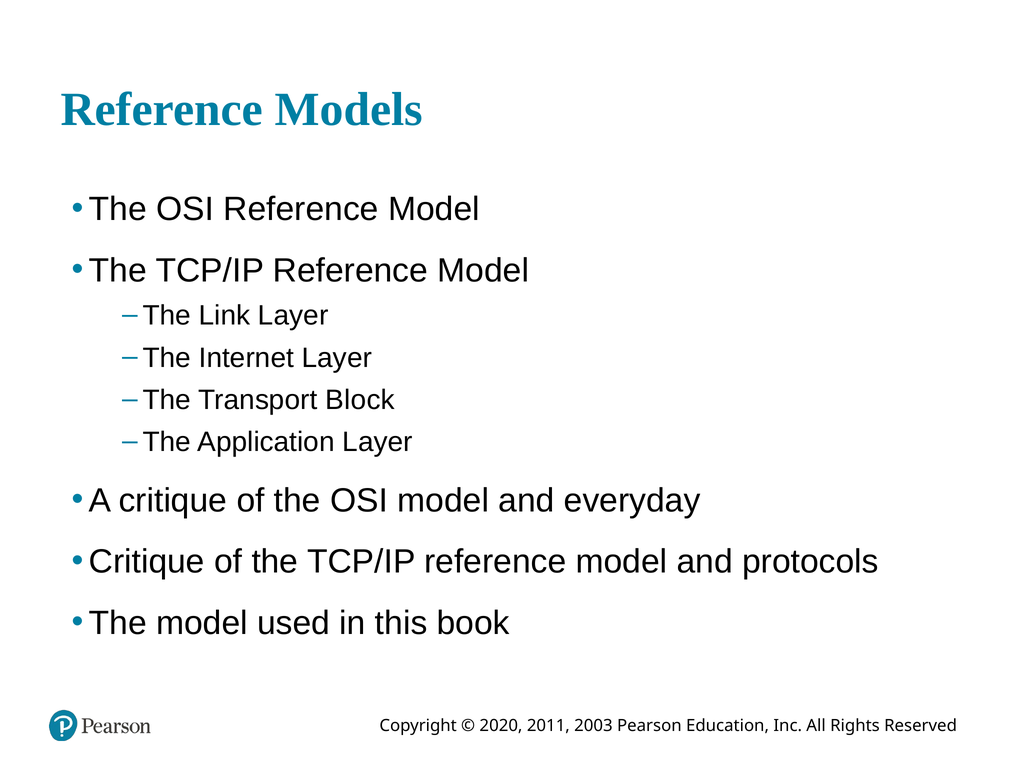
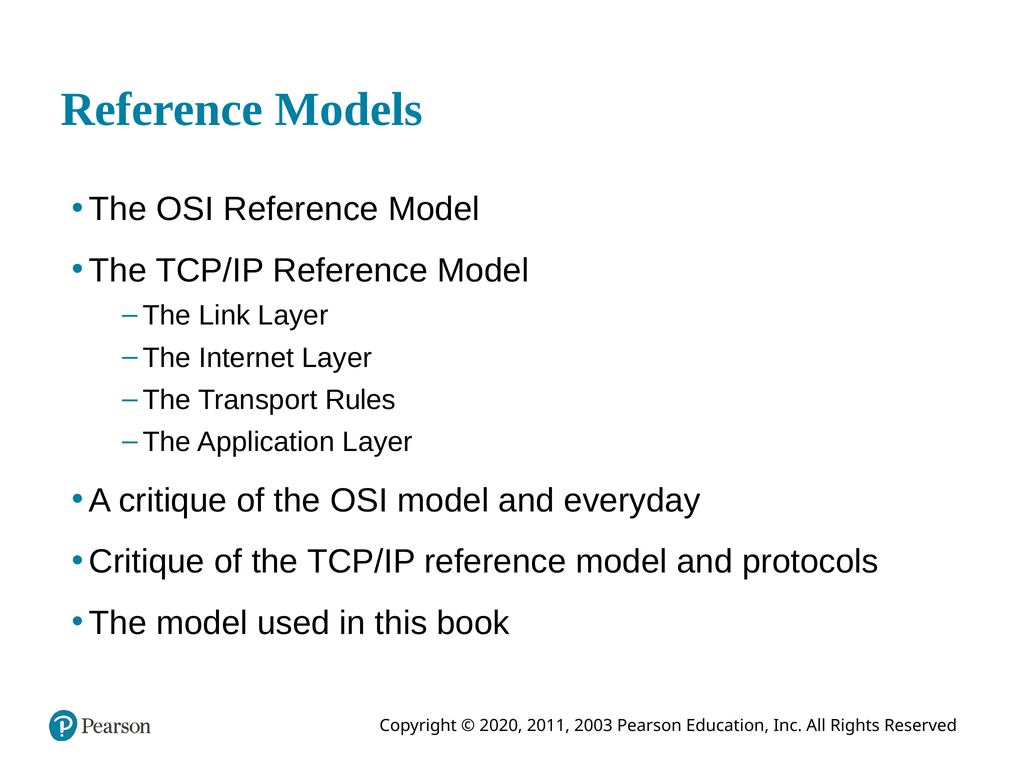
Block: Block -> Rules (360, 400)
